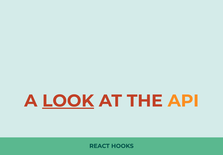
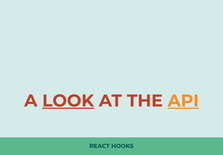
API underline: none -> present (183, 100)
